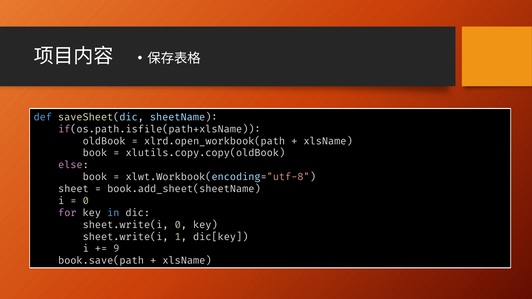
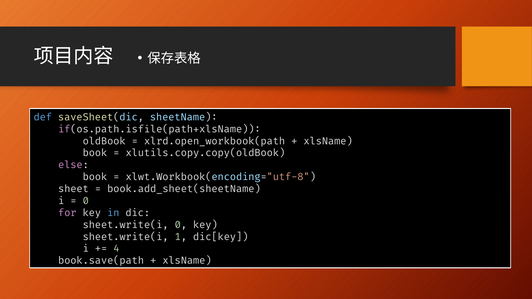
9: 9 -> 4 (116, 249)
